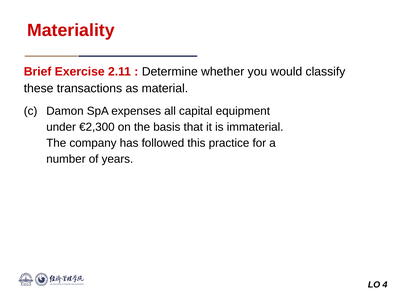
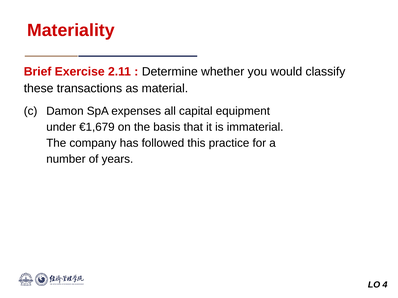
€2,300: €2,300 -> €1,679 (97, 127)
